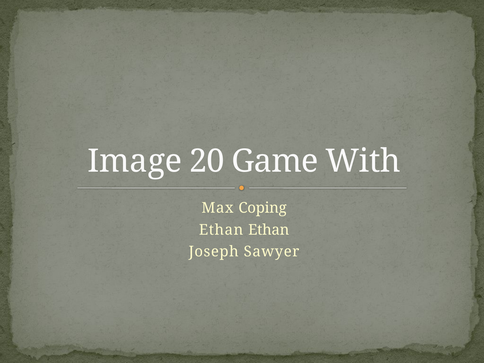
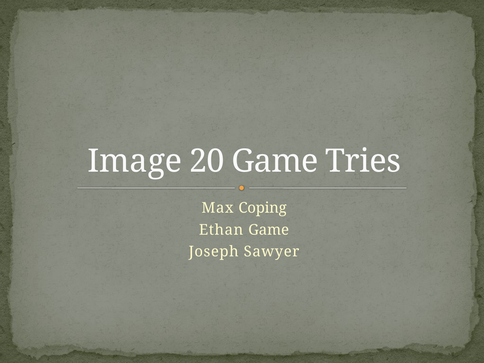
With: With -> Tries (363, 161)
Ethan Ethan: Ethan -> Game (269, 230)
